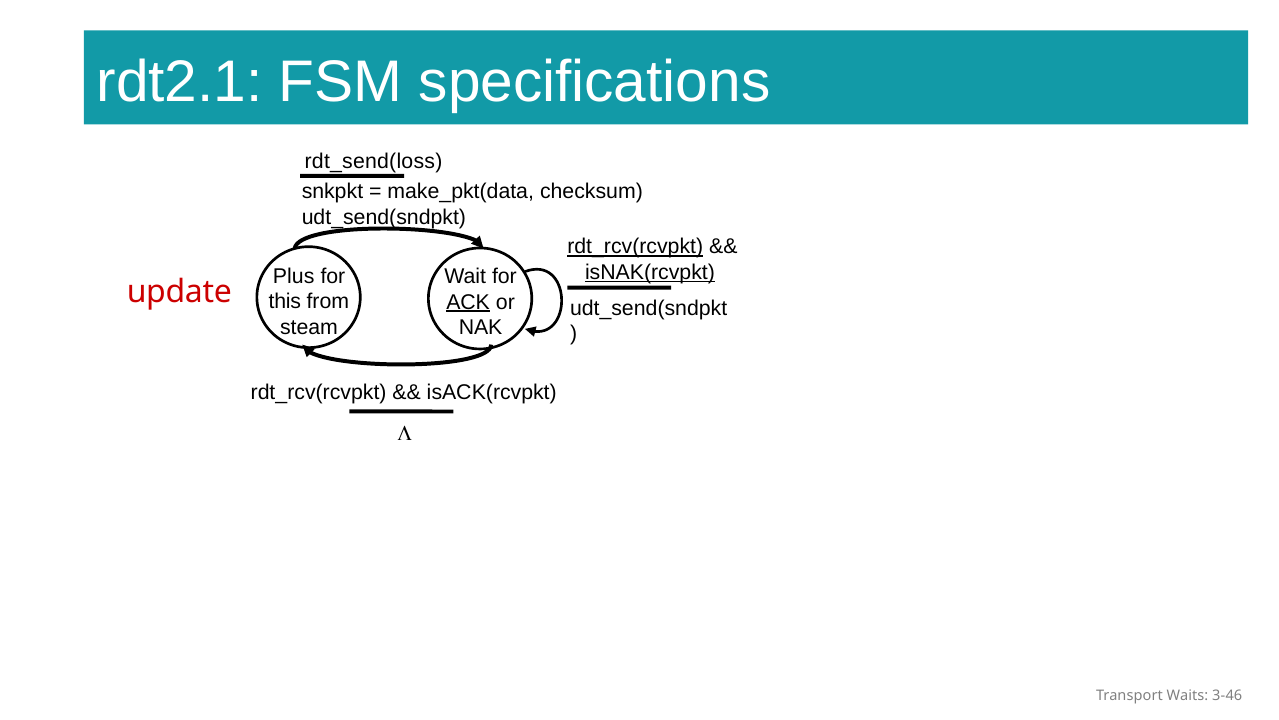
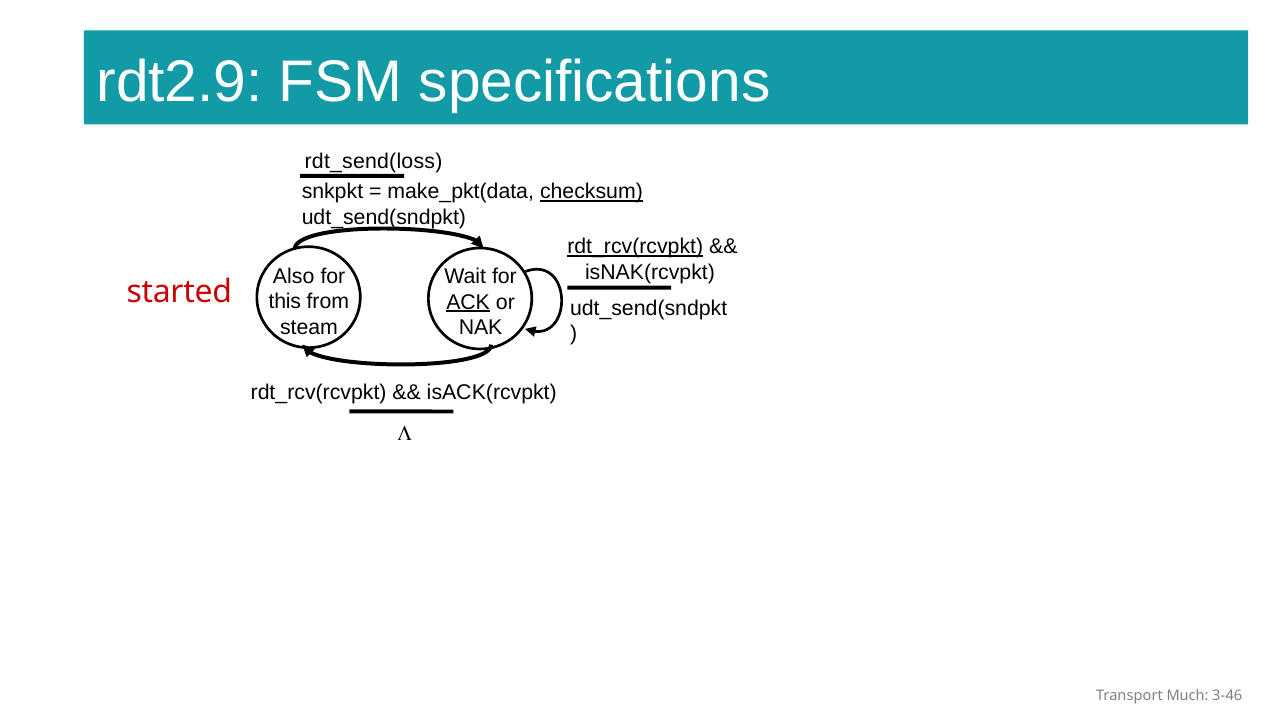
rdt2.1: rdt2.1 -> rdt2.9 (180, 82)
checksum underline: none -> present (591, 192)
isNAK(rcvpkt underline: present -> none (650, 272)
Plus: Plus -> Also (294, 276)
update: update -> started (179, 292)
Waits: Waits -> Much (1187, 695)
